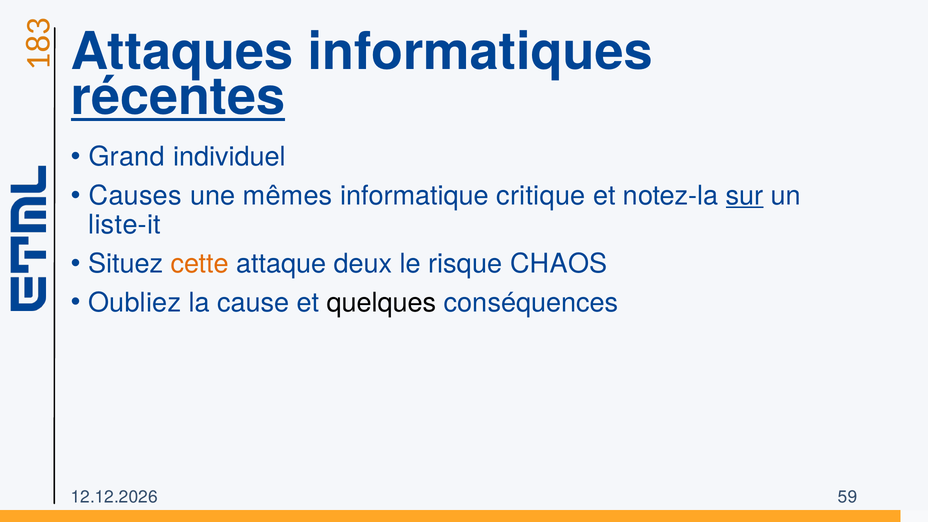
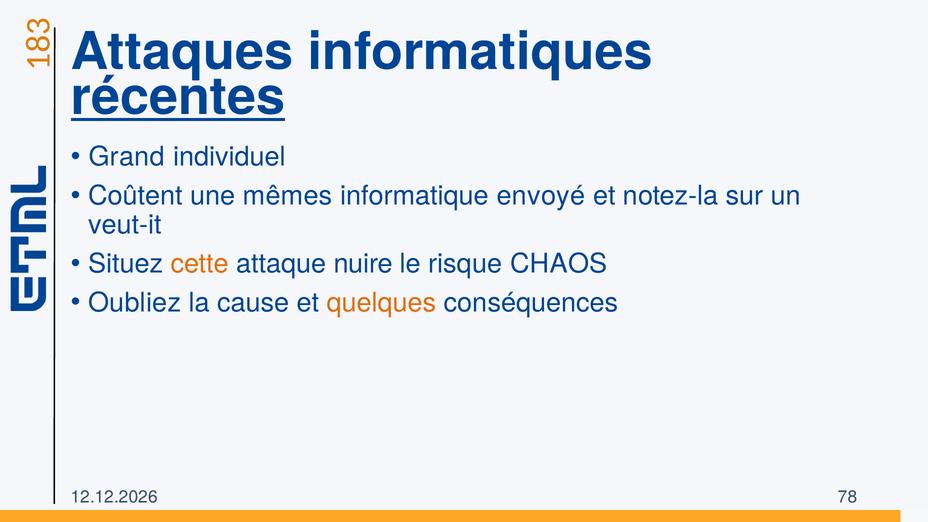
Causes: Causes -> Coûtent (135, 196)
critique: critique -> envoyé (541, 196)
sur underline: present -> none (745, 196)
liste-it: liste-it -> veut-it (125, 225)
deux: deux -> nuire (363, 264)
quelques colour: black -> orange (382, 303)
59: 59 -> 78 (848, 497)
